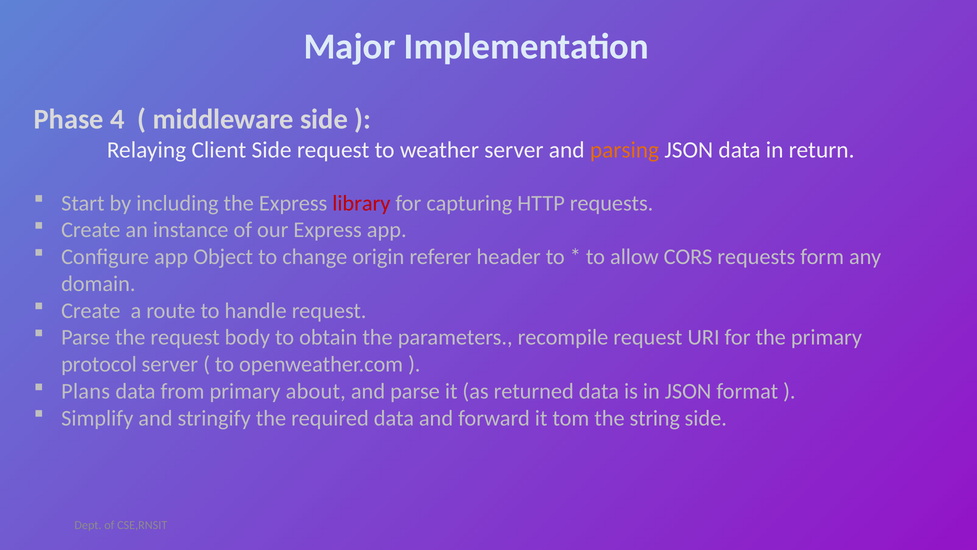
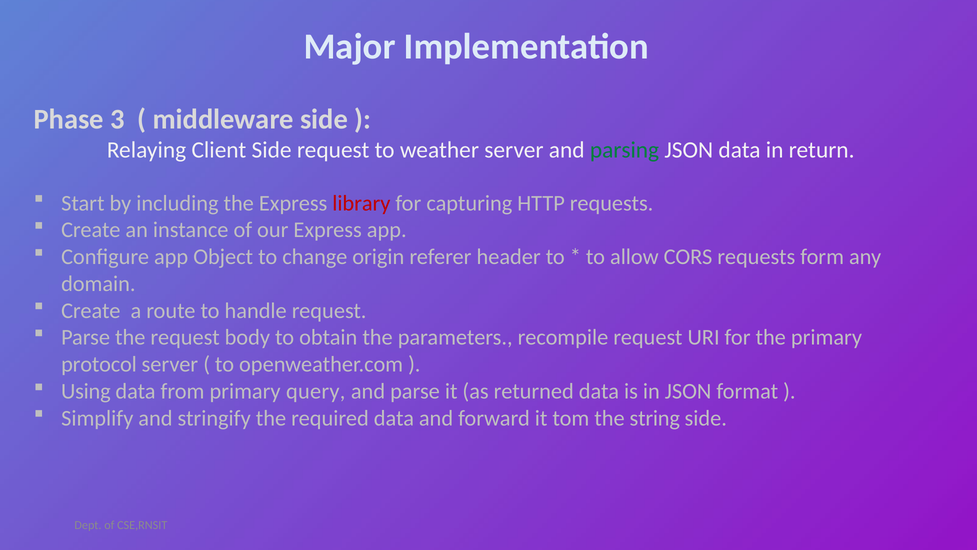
4: 4 -> 3 (117, 119)
parsing colour: orange -> green (625, 150)
Plans: Plans -> Using (86, 391)
about: about -> query (316, 391)
